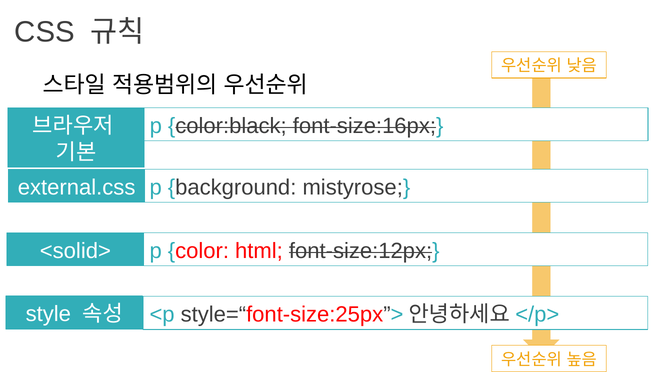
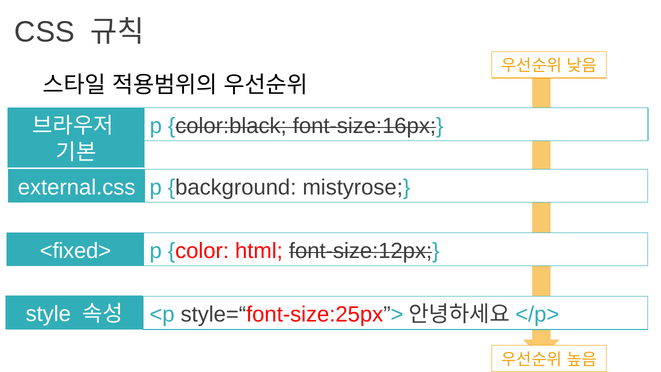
<solid>: <solid> -> <fixed> (75, 251)
